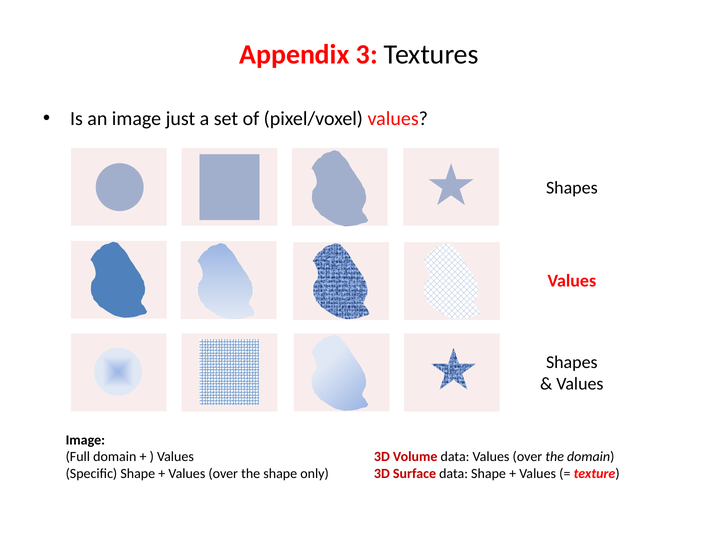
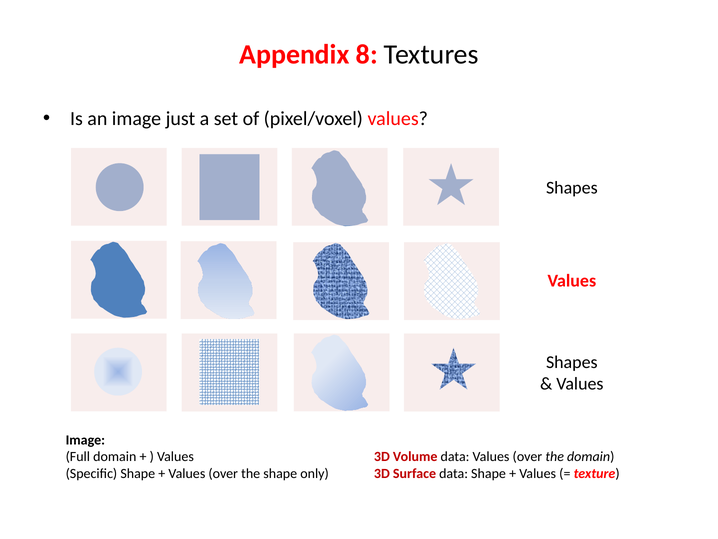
3: 3 -> 8 (367, 55)
